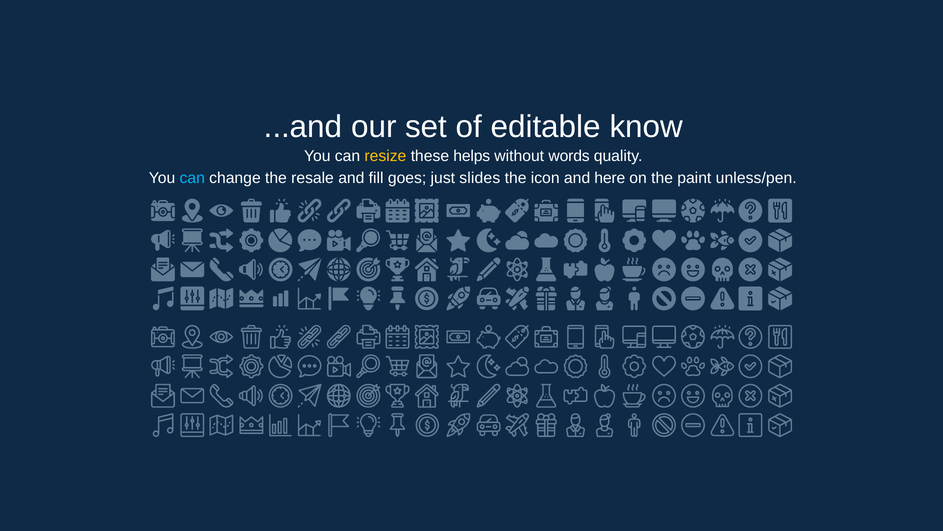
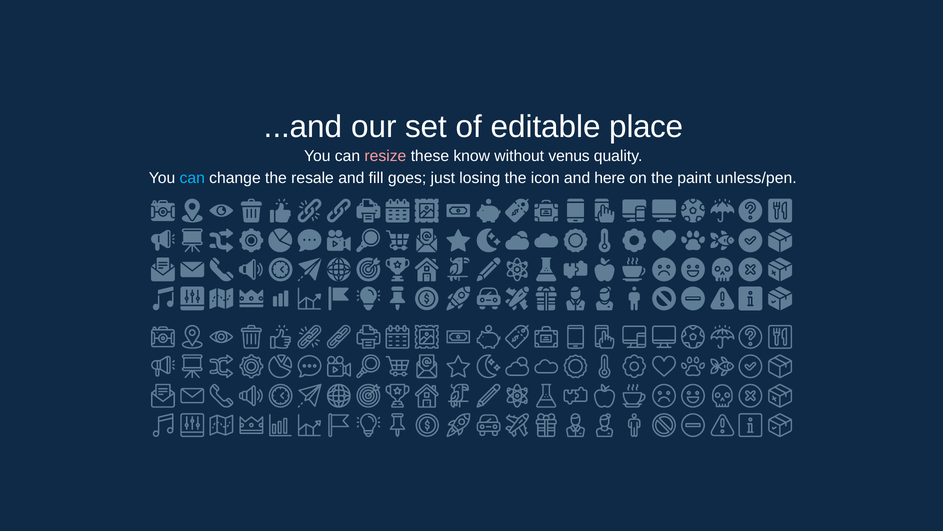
know: know -> place (646, 127)
resize colour: yellow -> pink (385, 156)
helps: helps -> know (472, 156)
words: words -> venus (569, 156)
slides: slides -> losing (480, 178)
